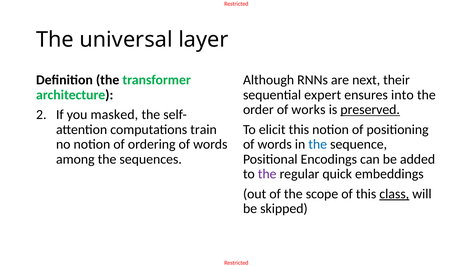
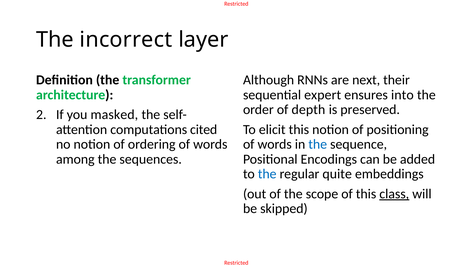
universal: universal -> incorrect (126, 40)
works: works -> depth (308, 110)
preserved underline: present -> none (370, 110)
train: train -> cited (204, 129)
the colour: purple -> blue (267, 174)
quick: quick -> quite (337, 174)
